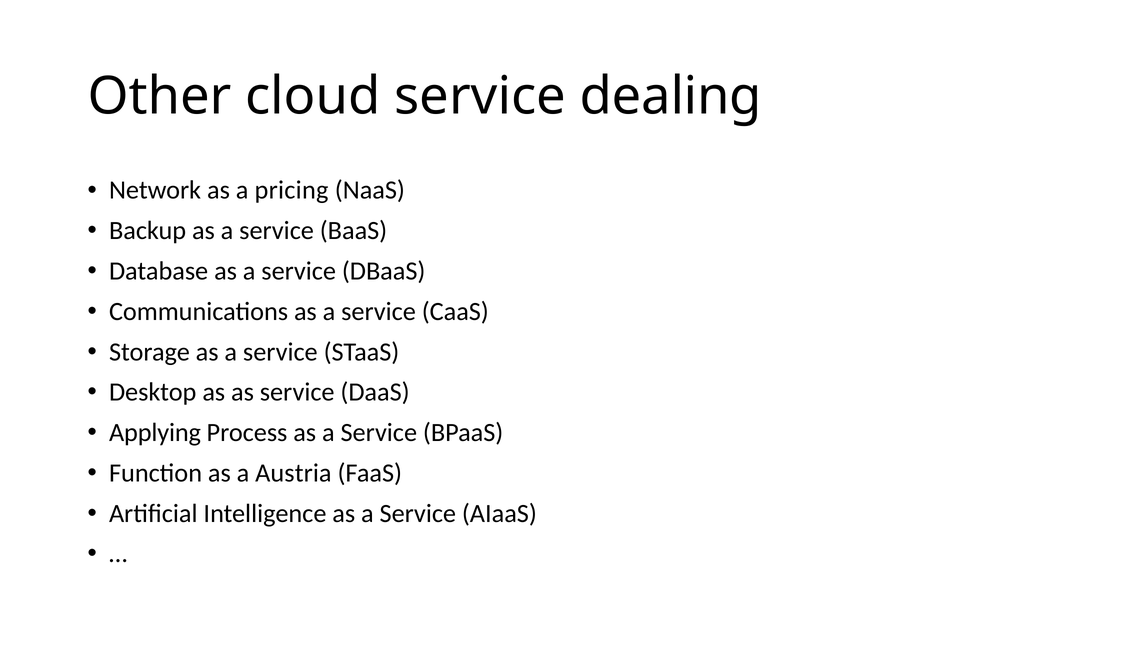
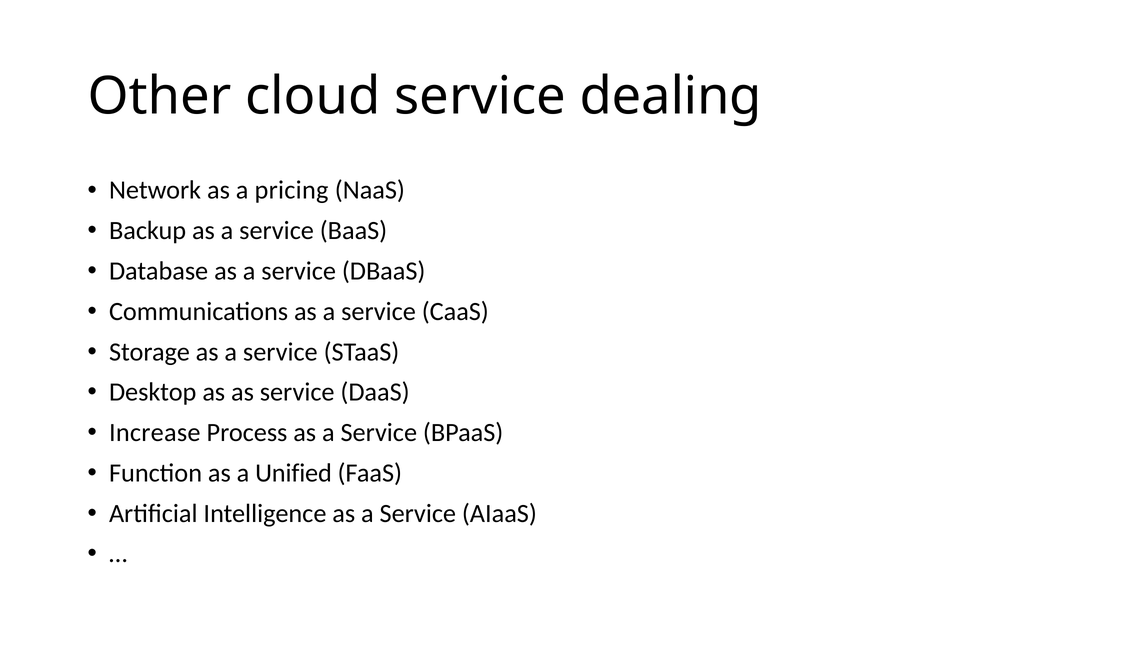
Applying: Applying -> Increase (155, 432)
Austria: Austria -> Unified (294, 473)
